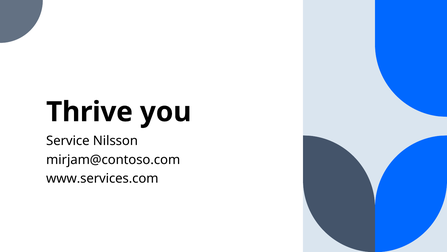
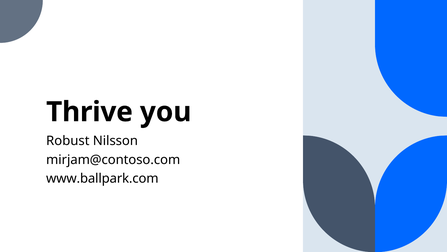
Service: Service -> Robust (68, 141)
www.services.com: www.services.com -> www.ballpark.com (102, 178)
